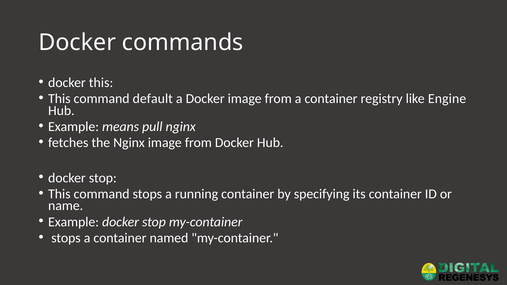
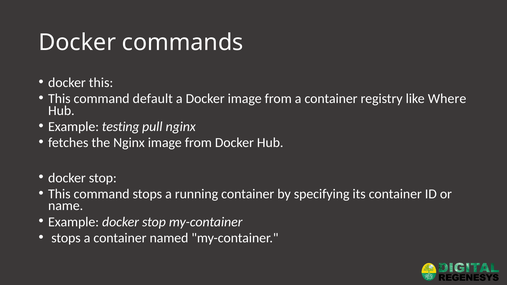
Engine: Engine -> Where (447, 99)
means: means -> testing (121, 127)
